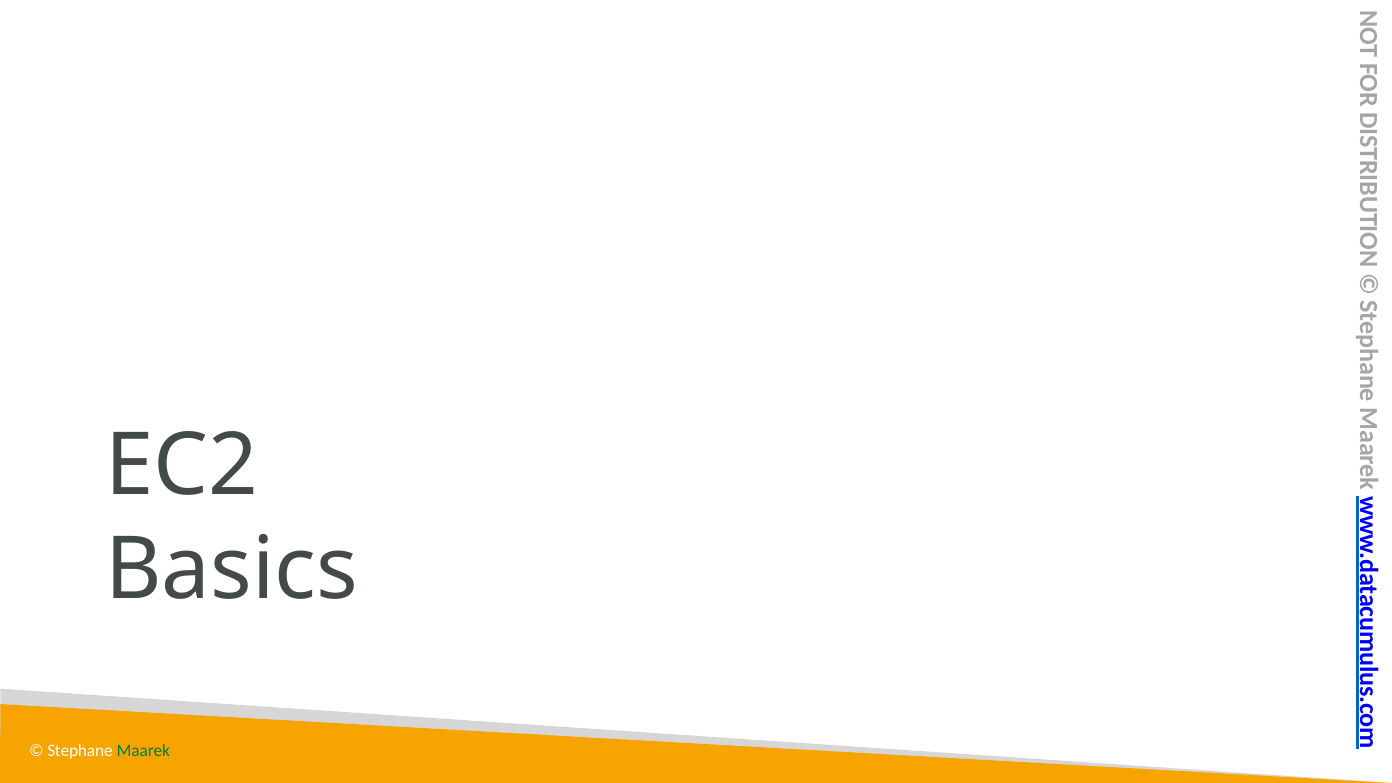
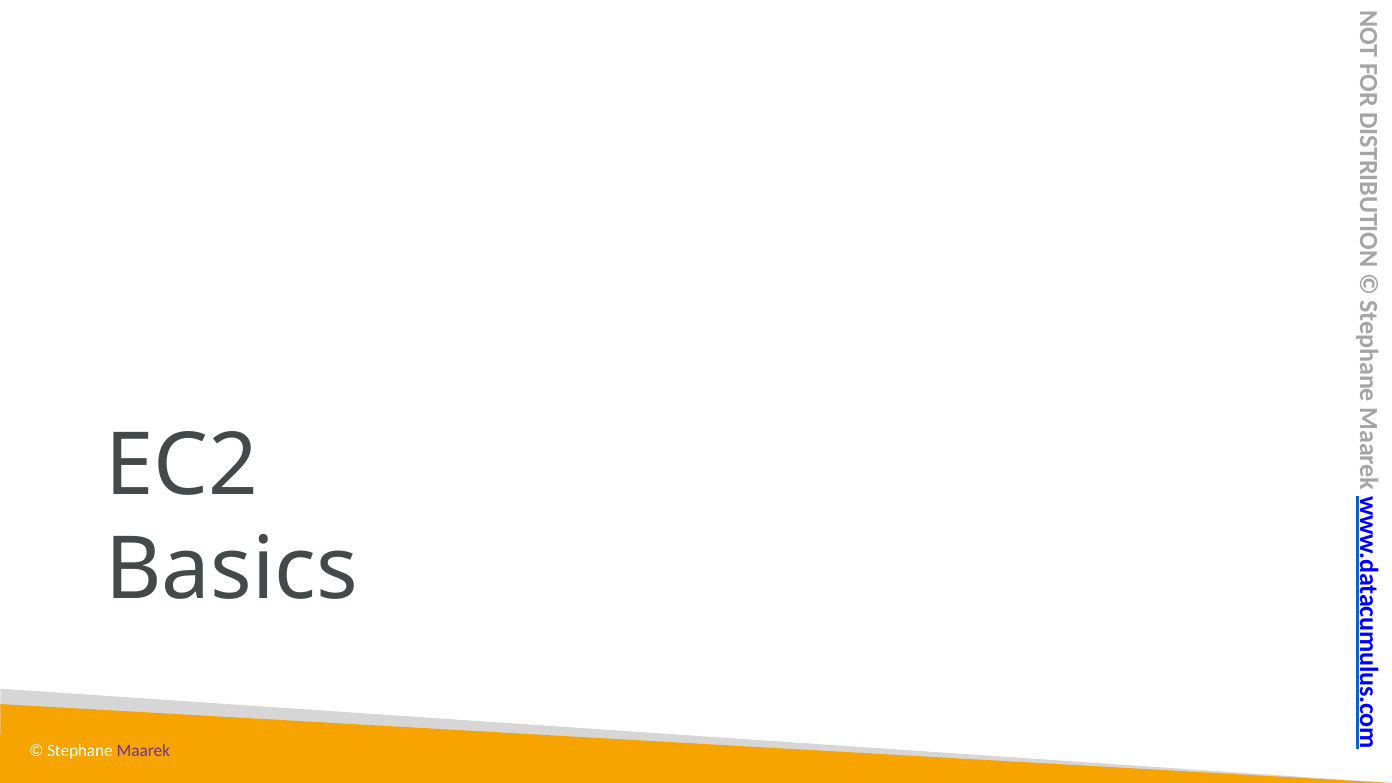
Maarek colour: green -> purple (143, 751)
